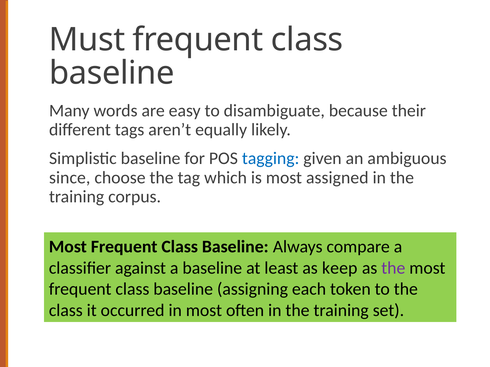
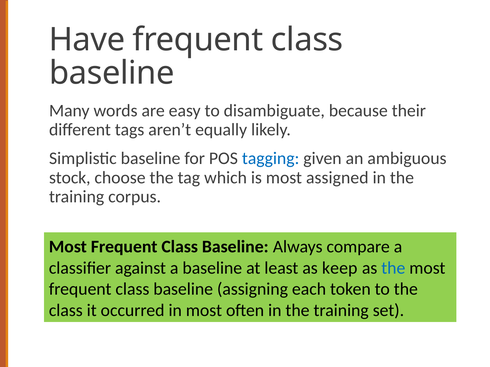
Must: Must -> Have (87, 40)
since: since -> stock (70, 178)
the colour: purple -> blue (393, 268)
